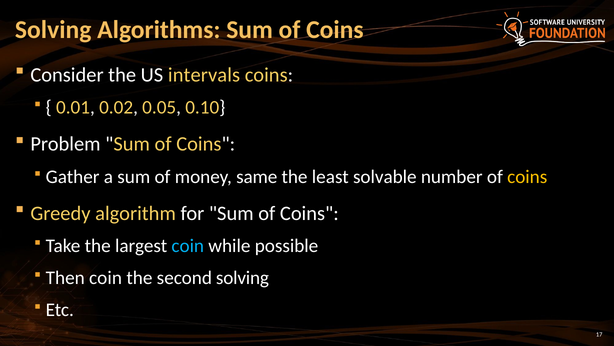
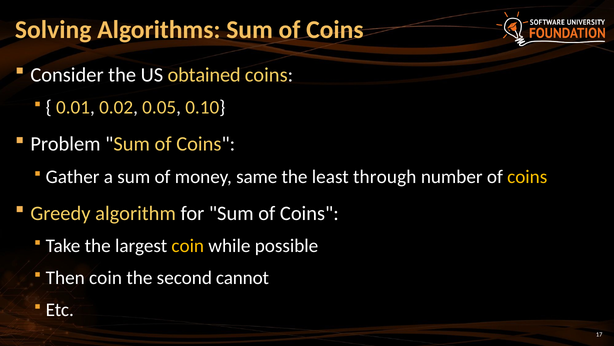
intervals: intervals -> obtained (204, 75)
solvable: solvable -> through (385, 176)
coin colour: light blue -> yellow (188, 246)
second solving: solving -> cannot (242, 278)
